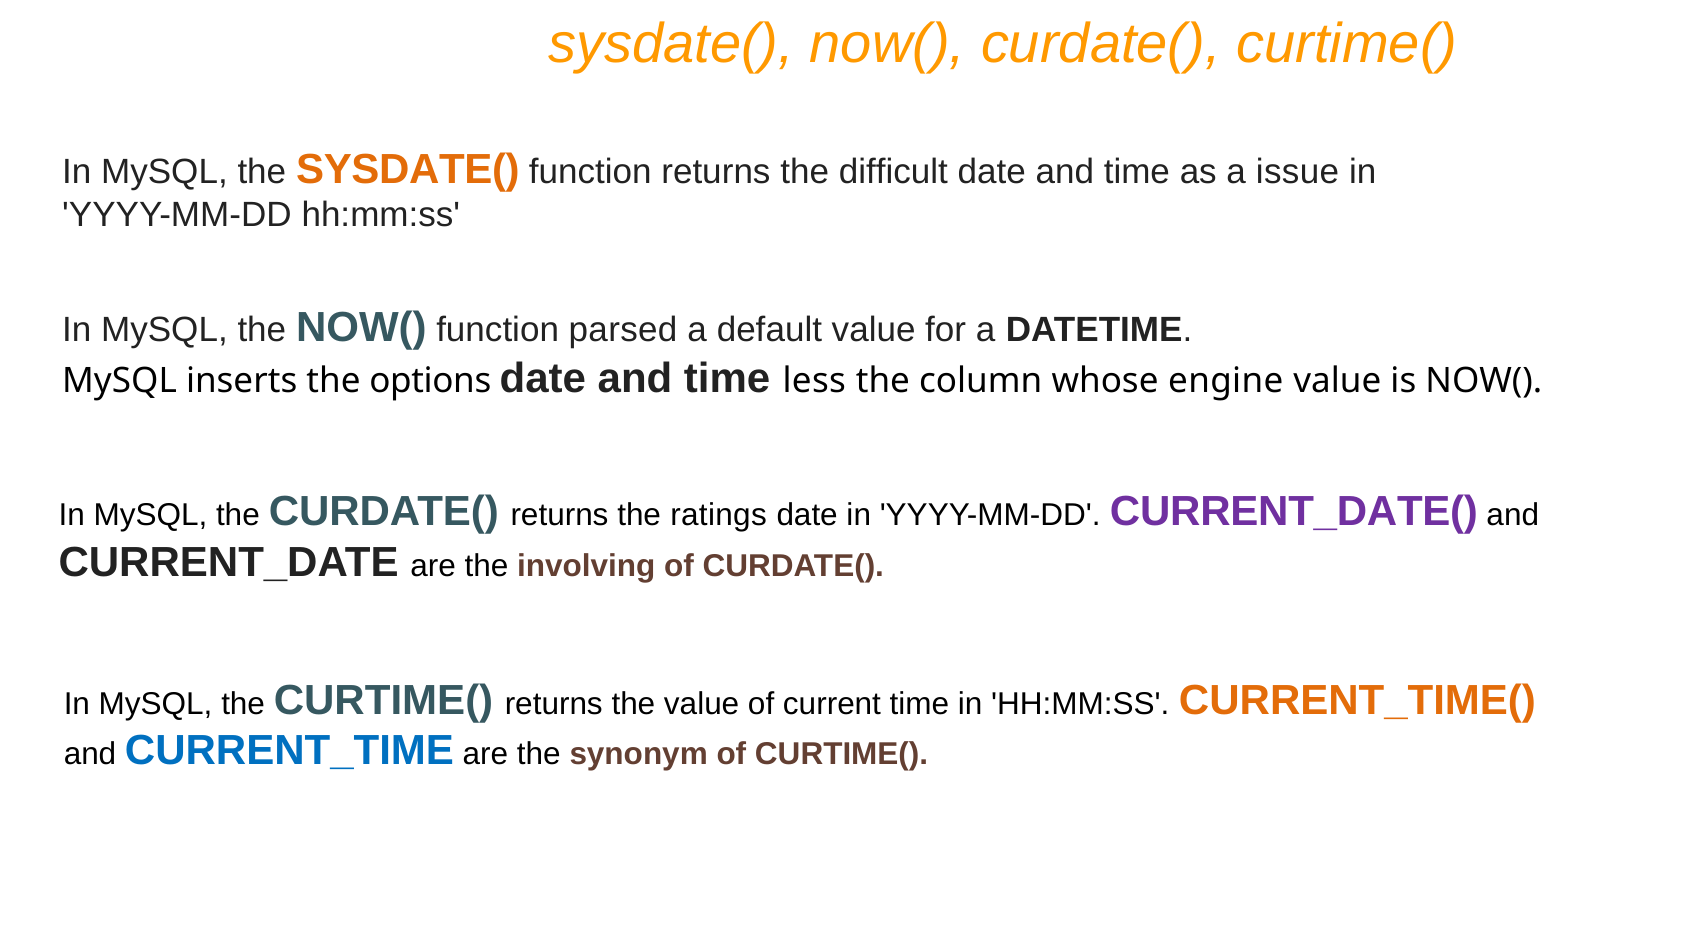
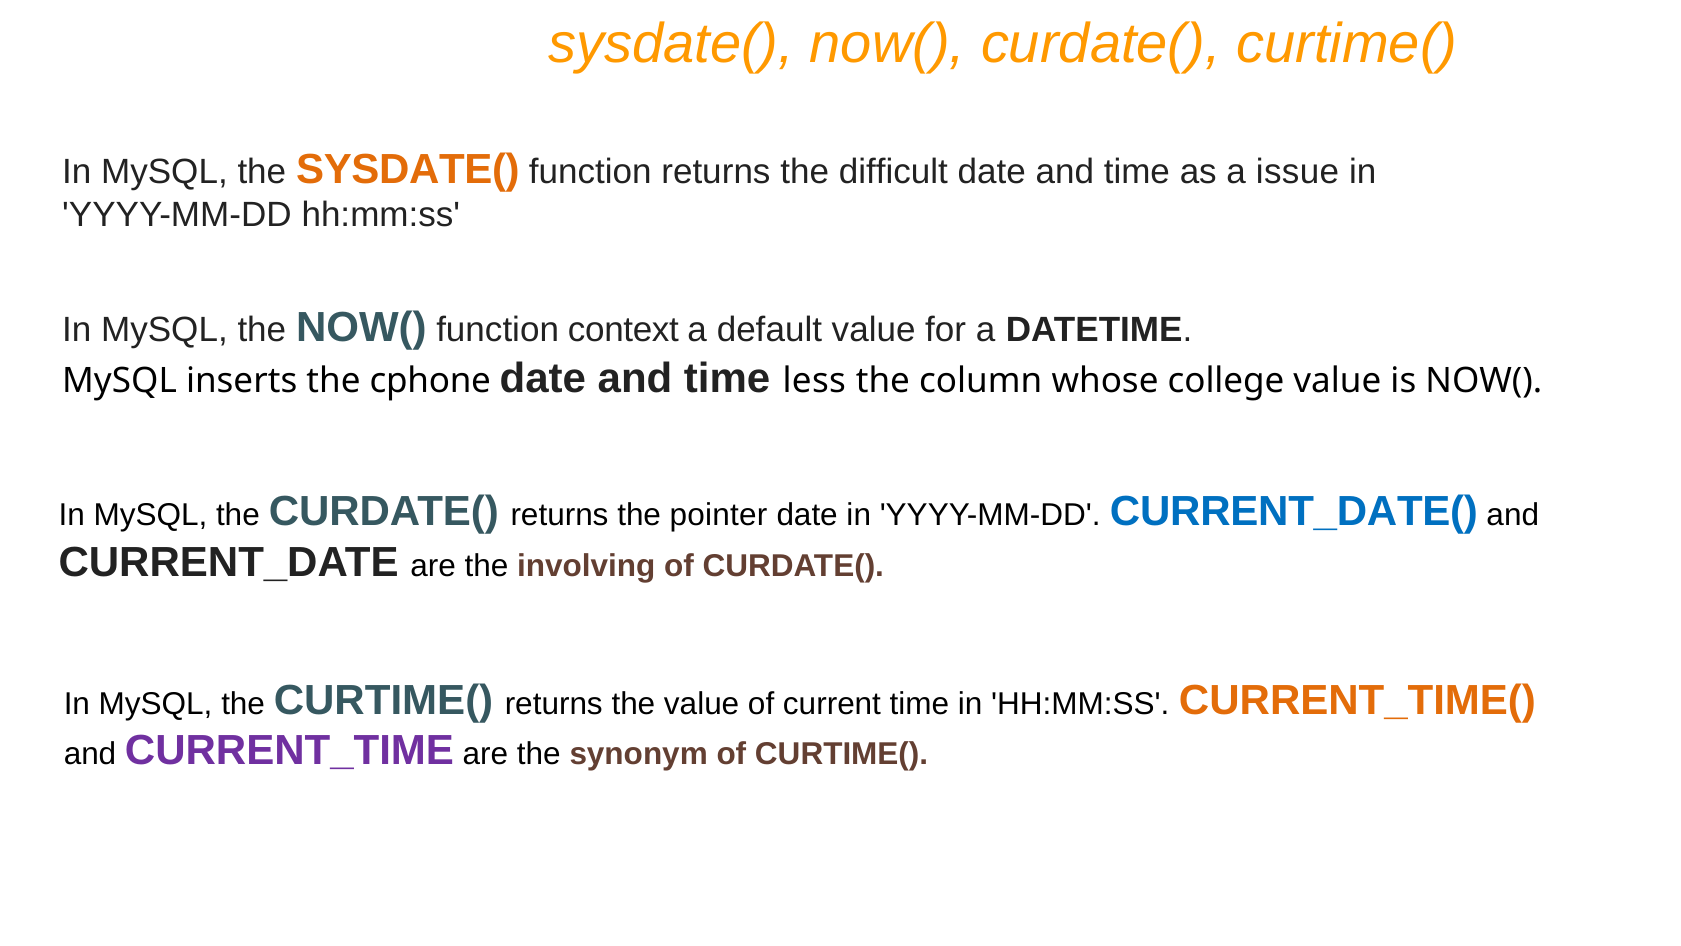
parsed: parsed -> context (623, 330)
options: options -> cphone (430, 381)
engine: engine -> college (1226, 381)
ratings: ratings -> pointer (719, 515)
CURRENT_DATE( colour: purple -> blue (1294, 512)
CURRENT_TIME colour: blue -> purple (289, 751)
